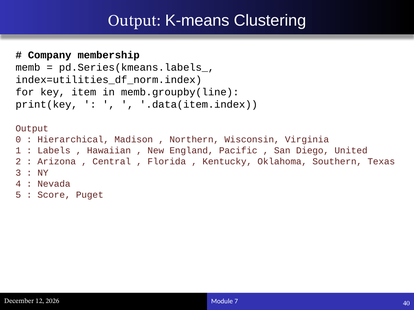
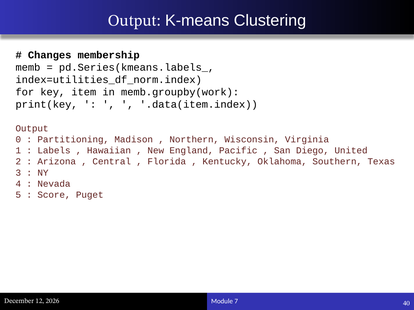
Company: Company -> Changes (50, 55)
memb.groupby(line: memb.groupby(line -> memb.groupby(work (180, 92)
Hierarchical: Hierarchical -> Partitioning (73, 140)
